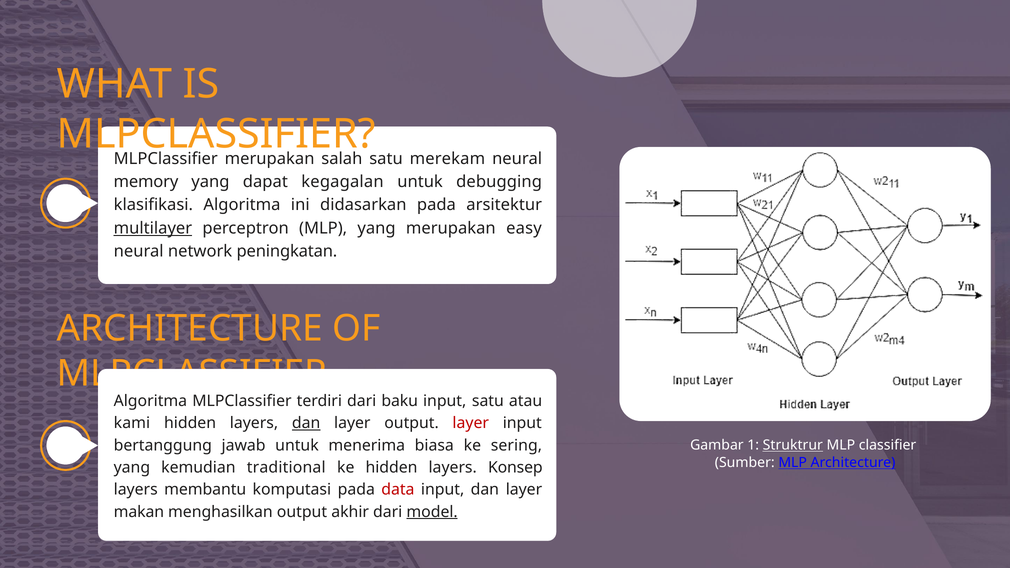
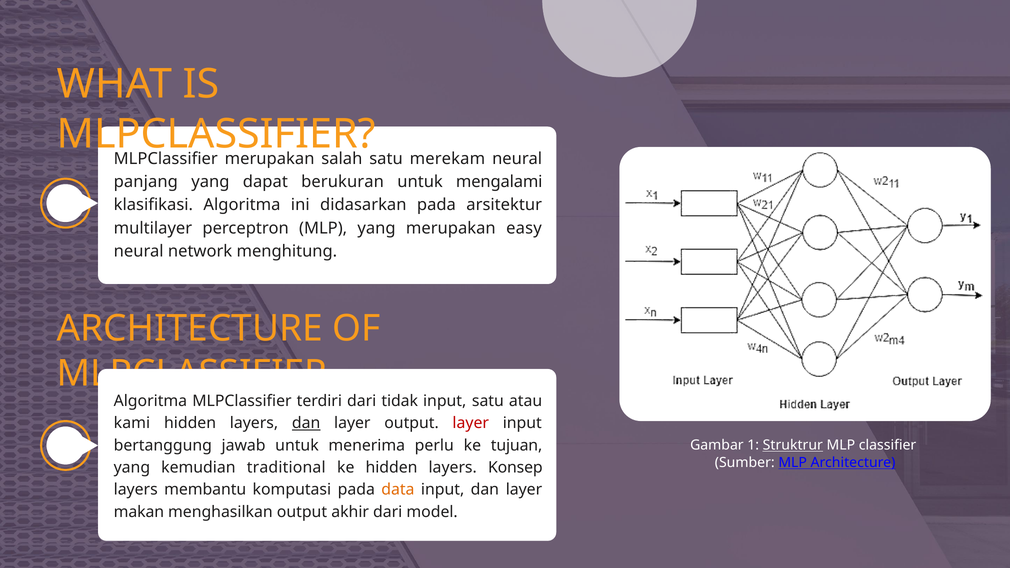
memory: memory -> panjang (146, 182)
kegagalan: kegagalan -> berukuran (343, 182)
debugging: debugging -> mengalami (499, 182)
multilayer underline: present -> none (153, 228)
peningkatan: peningkatan -> menghitung (287, 251)
baku: baku -> tidak (400, 401)
biasa: biasa -> perlu (434, 445)
sering: sering -> tujuan (517, 445)
data colour: red -> orange (398, 490)
model underline: present -> none (432, 512)
